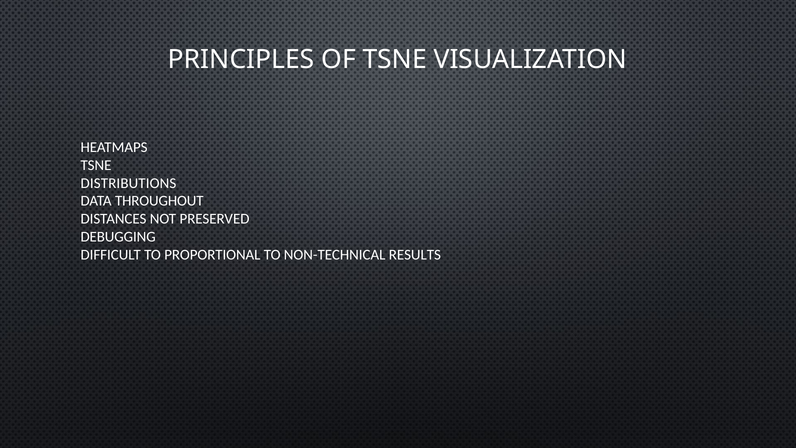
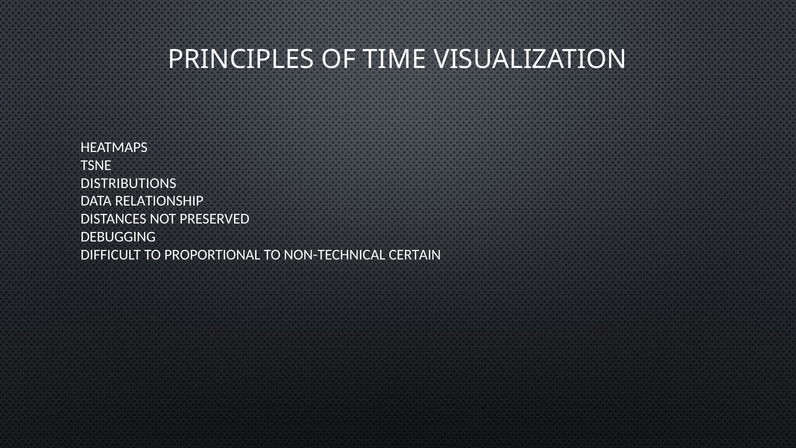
OF TSNE: TSNE -> TIME (395, 59)
THROUGHOUT: THROUGHOUT -> RELATIONSHIP (159, 201)
RESULTS: RESULTS -> CERTAIN (415, 255)
